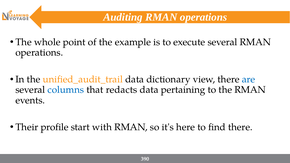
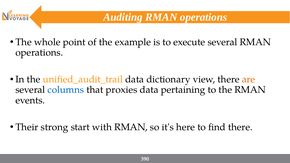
are colour: blue -> orange (249, 79)
redacts: redacts -> proxies (122, 90)
profile: profile -> strong (55, 127)
